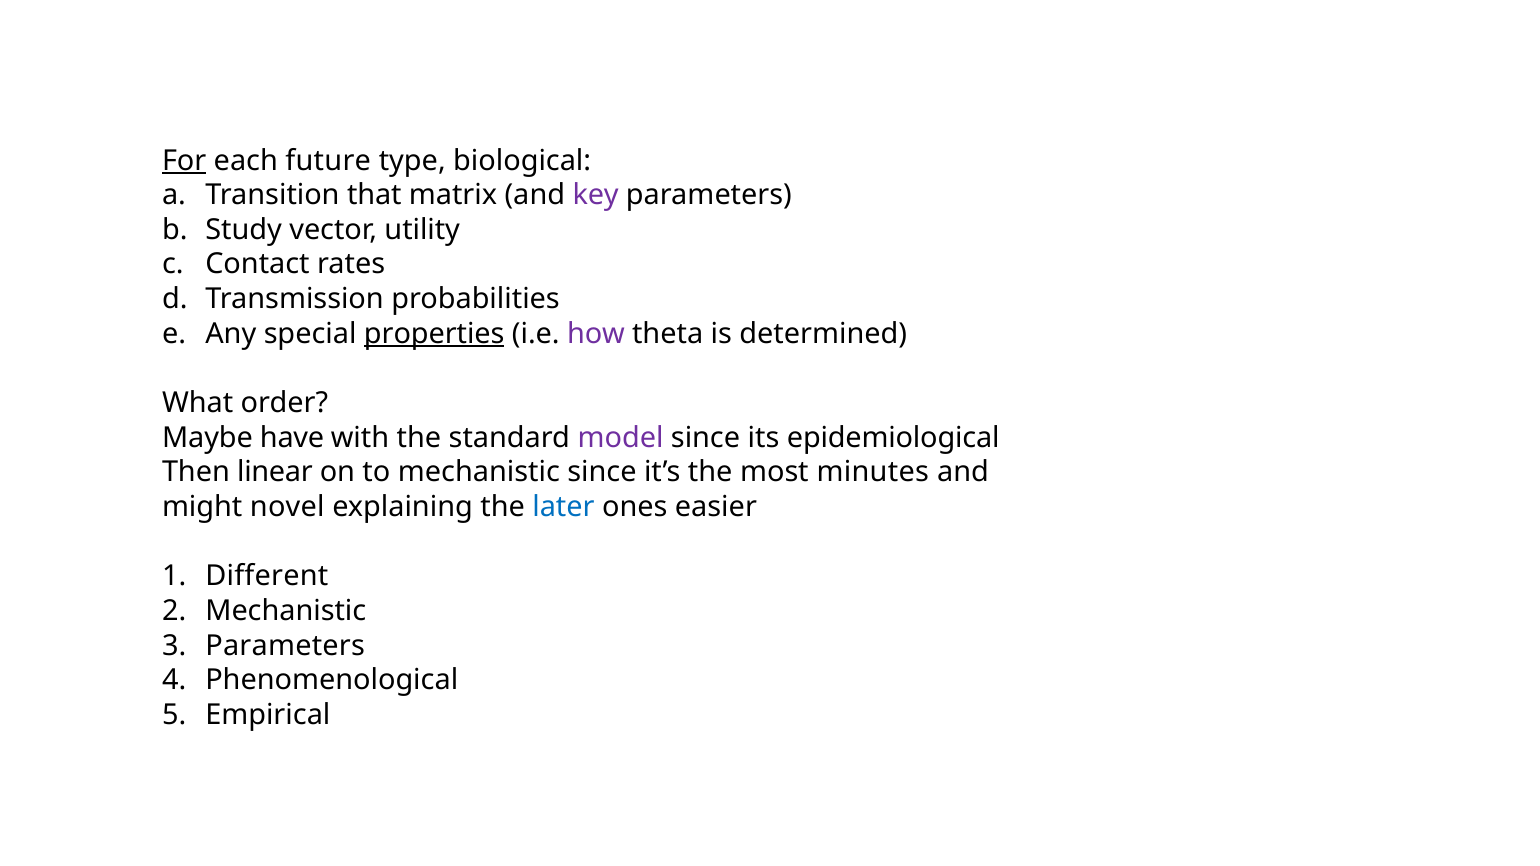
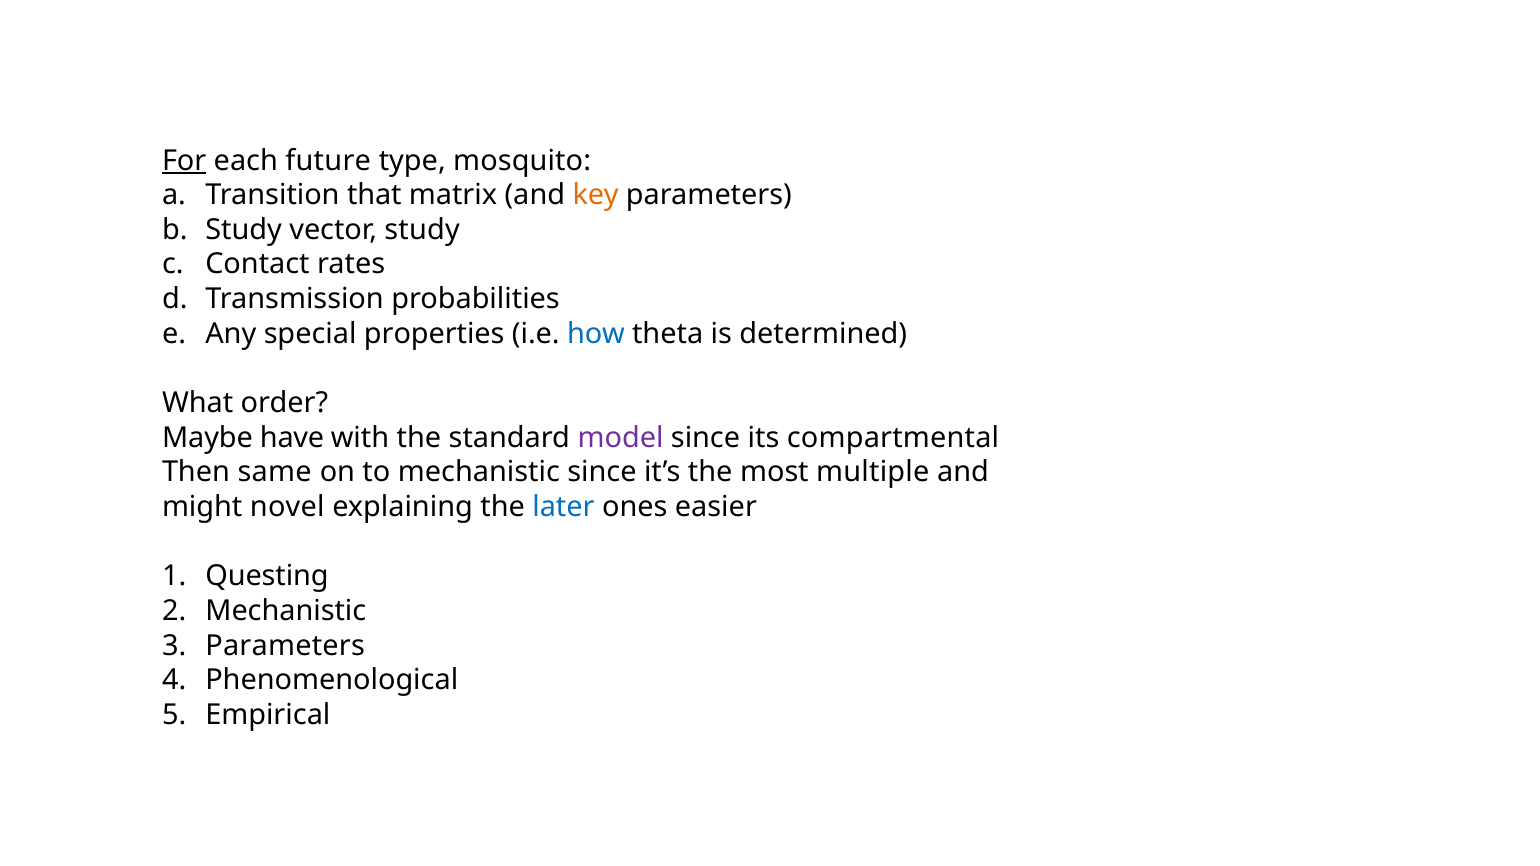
biological: biological -> mosquito (522, 161)
key colour: purple -> orange (596, 195)
vector utility: utility -> study (422, 230)
properties underline: present -> none (434, 334)
how colour: purple -> blue (596, 334)
epidemiological: epidemiological -> compartmental (893, 438)
linear: linear -> same (275, 472)
minutes: minutes -> multiple (873, 472)
Different: Different -> Questing (267, 576)
